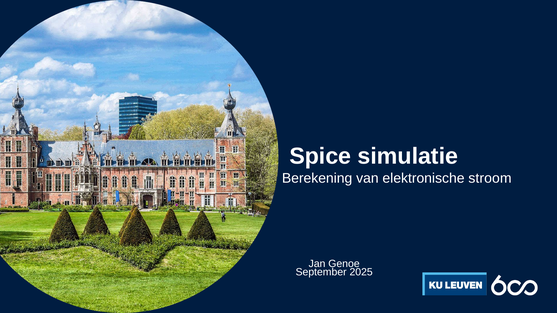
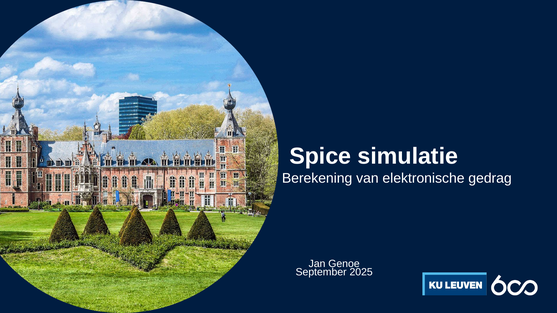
stroom: stroom -> gedrag (490, 178)
